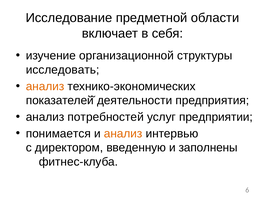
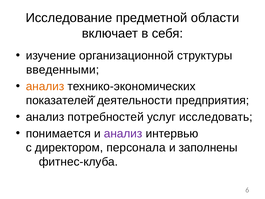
исследовать: исследовать -> введенными (63, 70)
предприятии: предприятии -> исследовать (216, 117)
анализ colour: orange -> purple (123, 133)
введенную: введенную -> персонала (136, 147)
